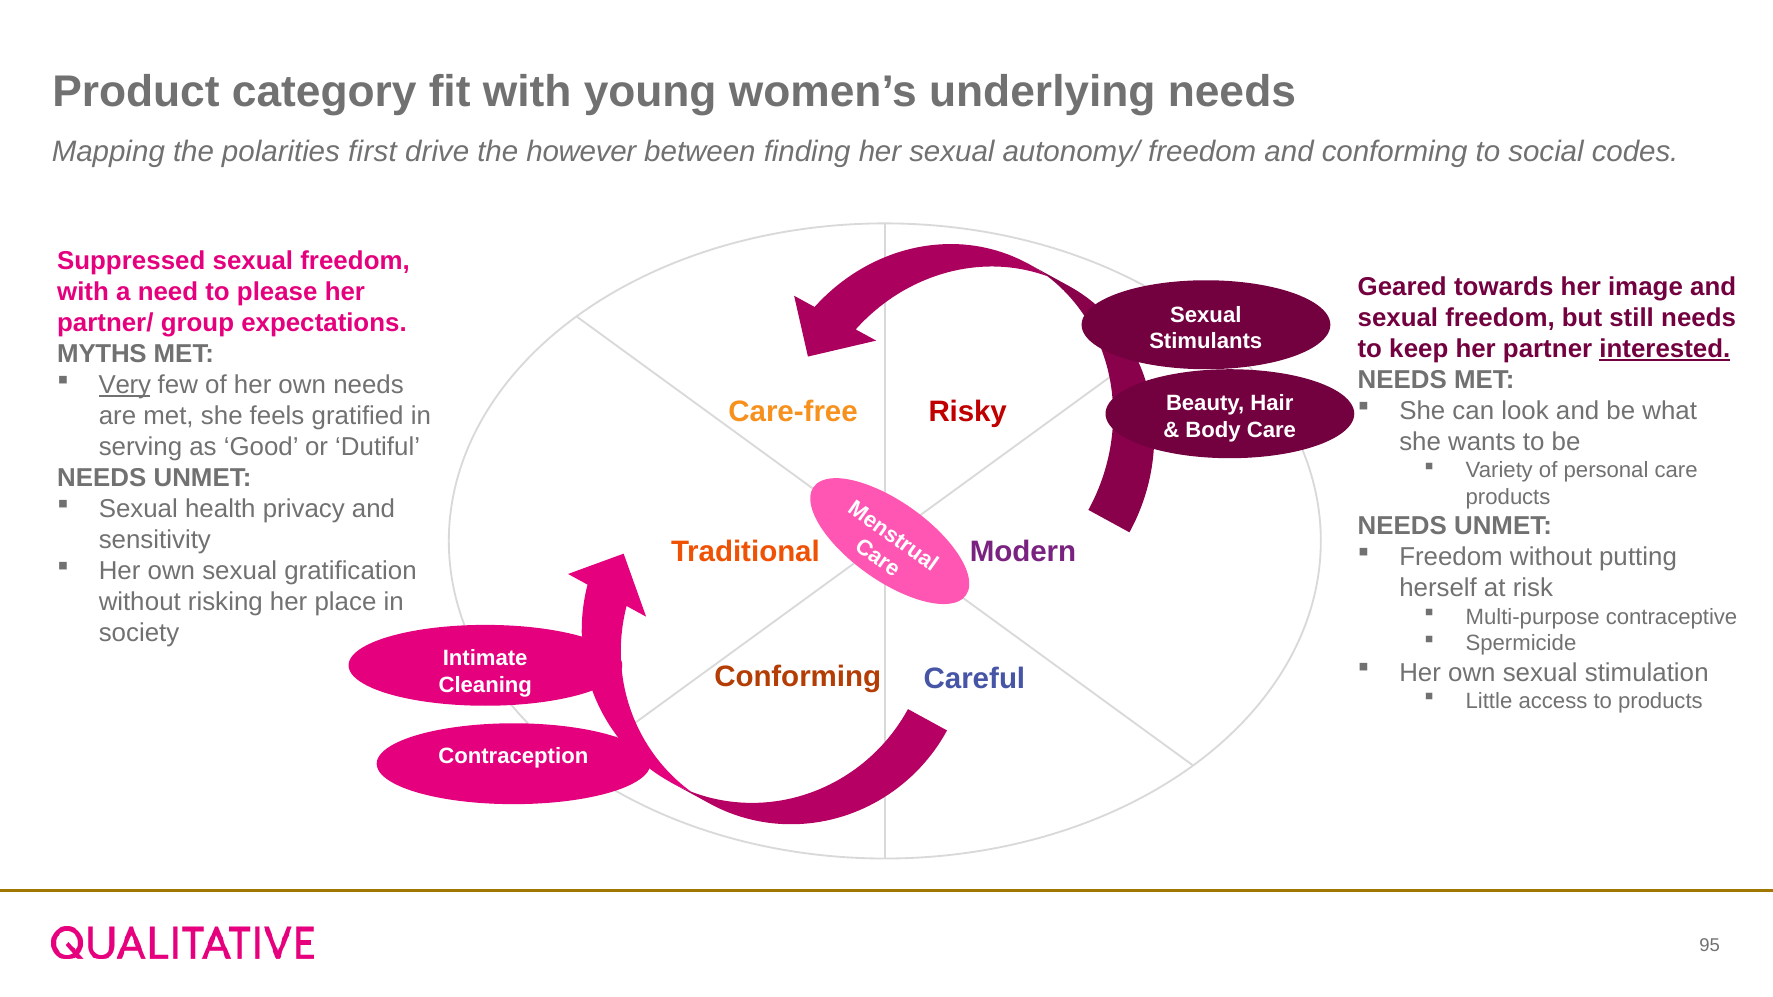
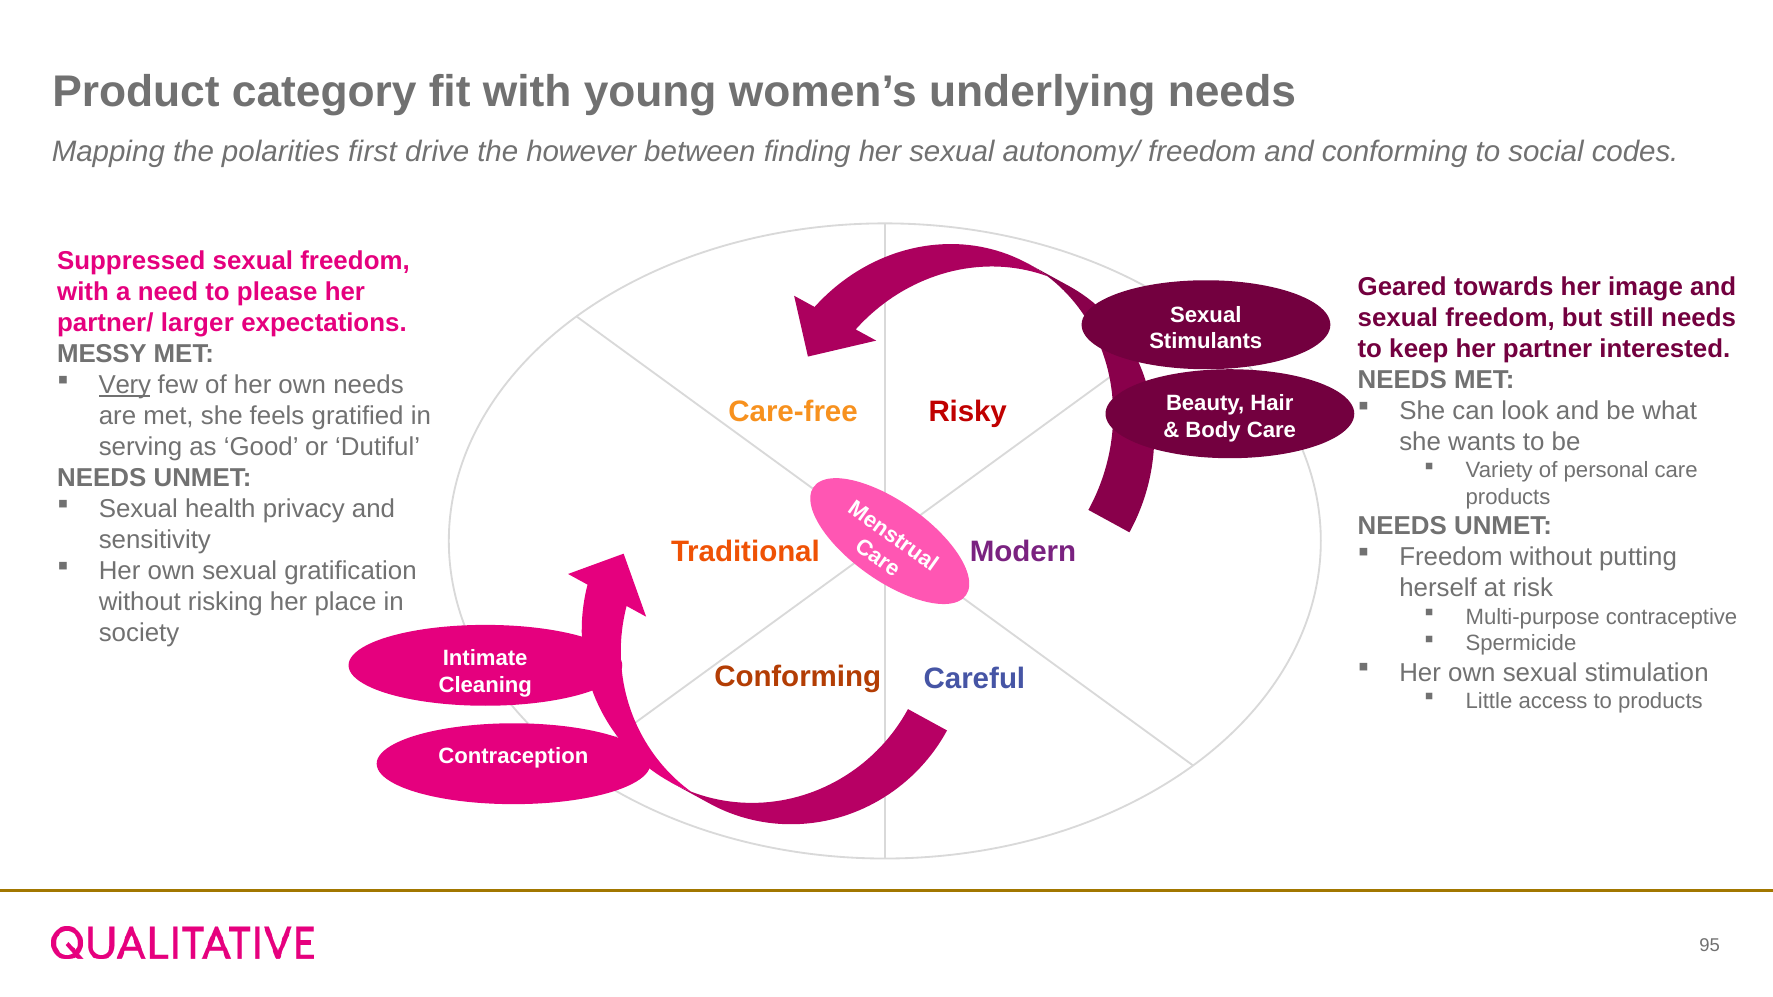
group: group -> larger (197, 323)
interested underline: present -> none (1665, 349)
MYTHS: MYTHS -> MESSY (102, 354)
